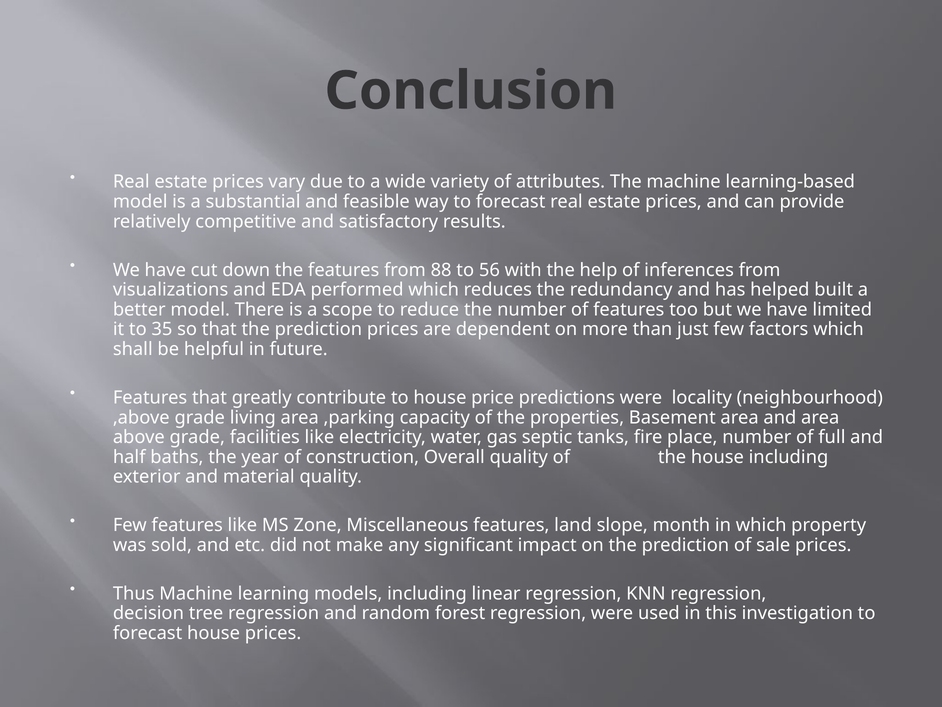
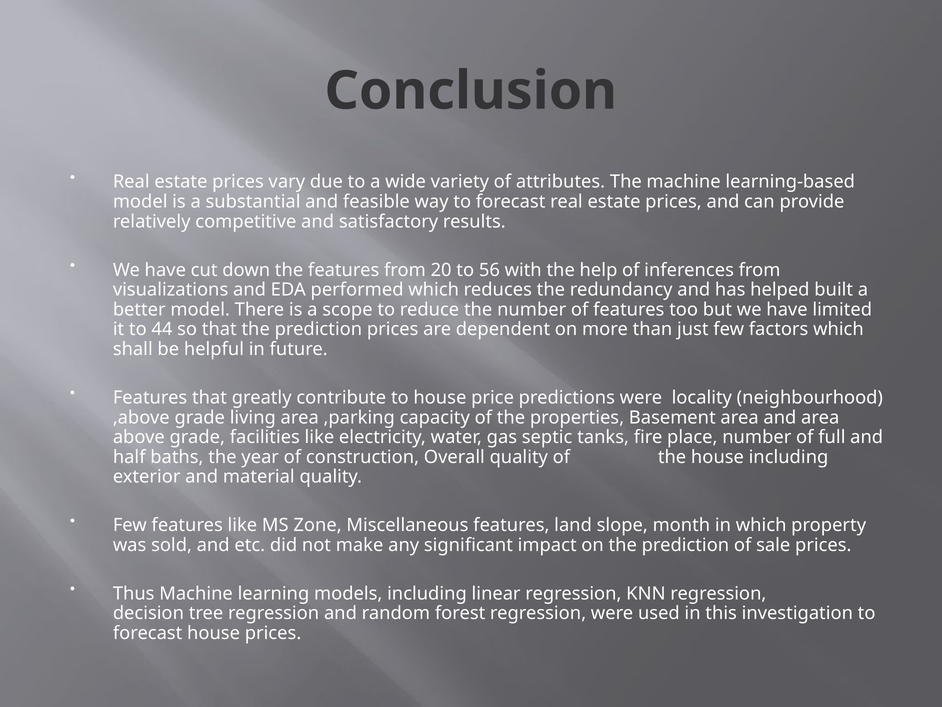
88: 88 -> 20 (441, 270)
35: 35 -> 44 (162, 329)
